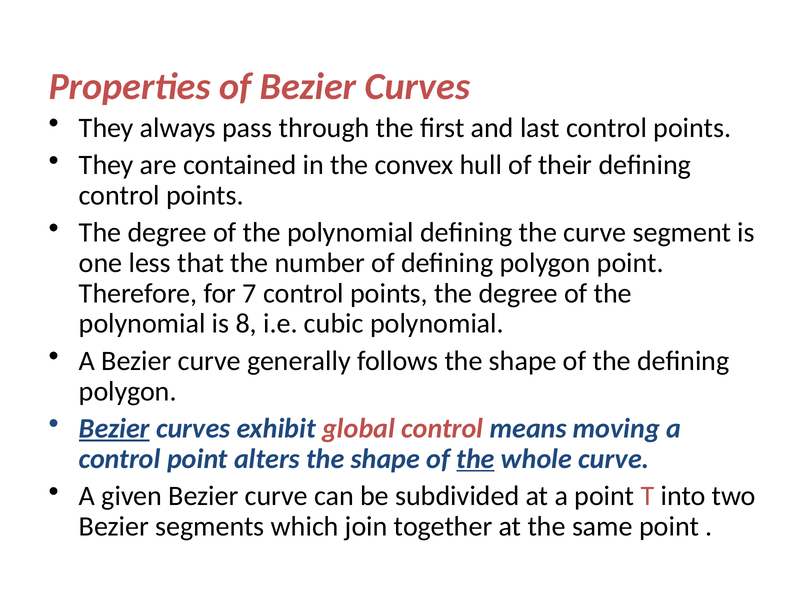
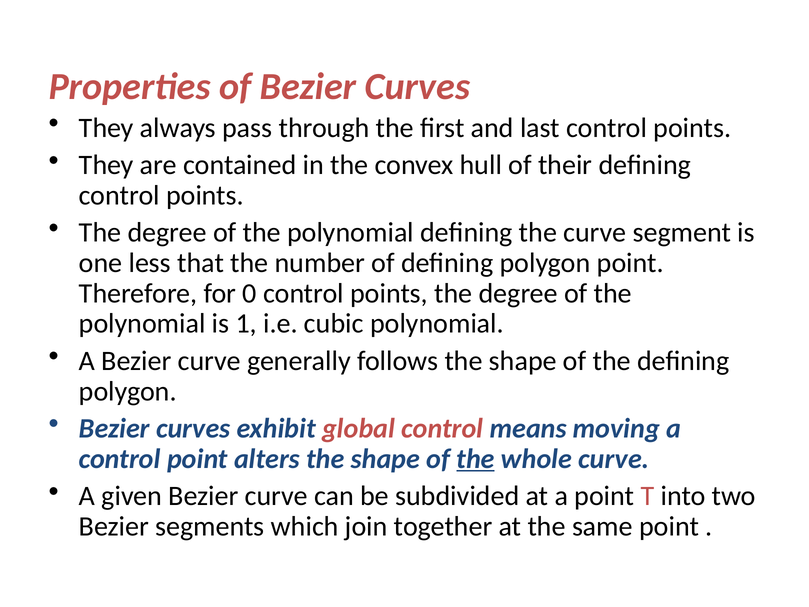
7: 7 -> 0 (250, 293)
8: 8 -> 1 (246, 324)
Bezier underline: present -> none (114, 428)
